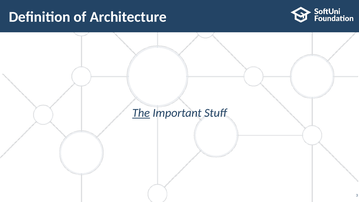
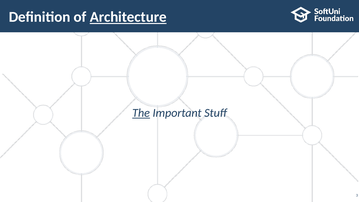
Architecture underline: none -> present (128, 17)
